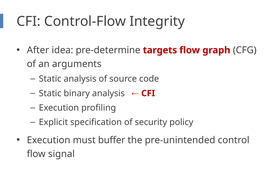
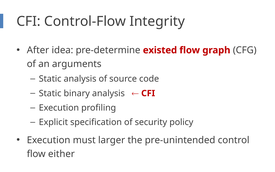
targets: targets -> existed (160, 50)
buffer: buffer -> larger (112, 140)
signal: signal -> either (61, 154)
